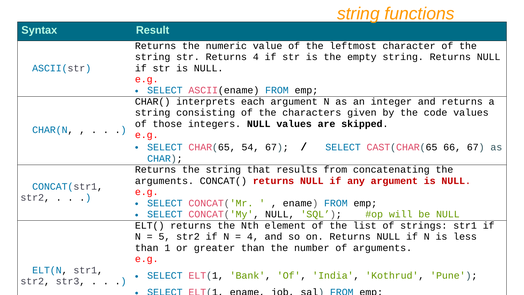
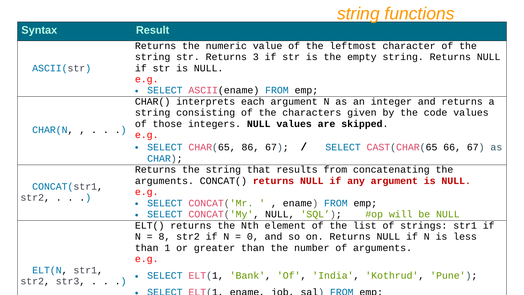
Returns 4: 4 -> 3 (256, 57)
54: 54 -> 86 (250, 147)
5: 5 -> 8 (164, 236)
4: 4 -> 0 (253, 236)
